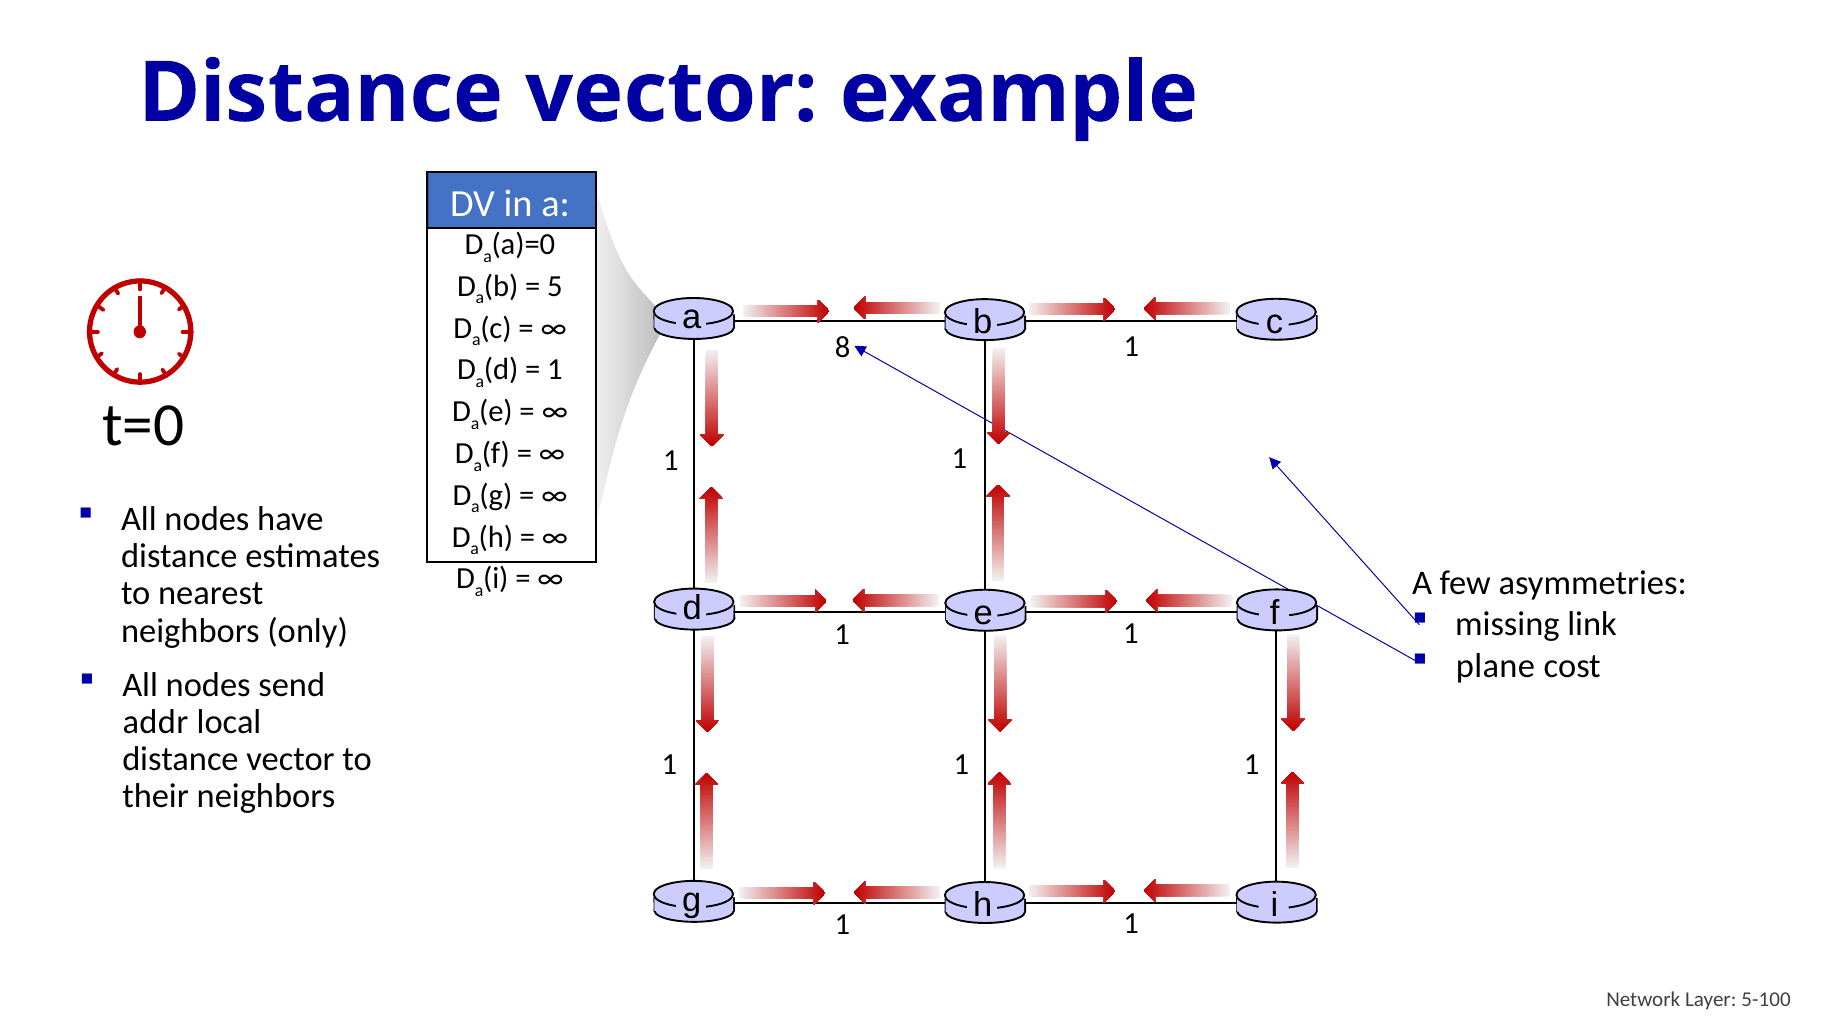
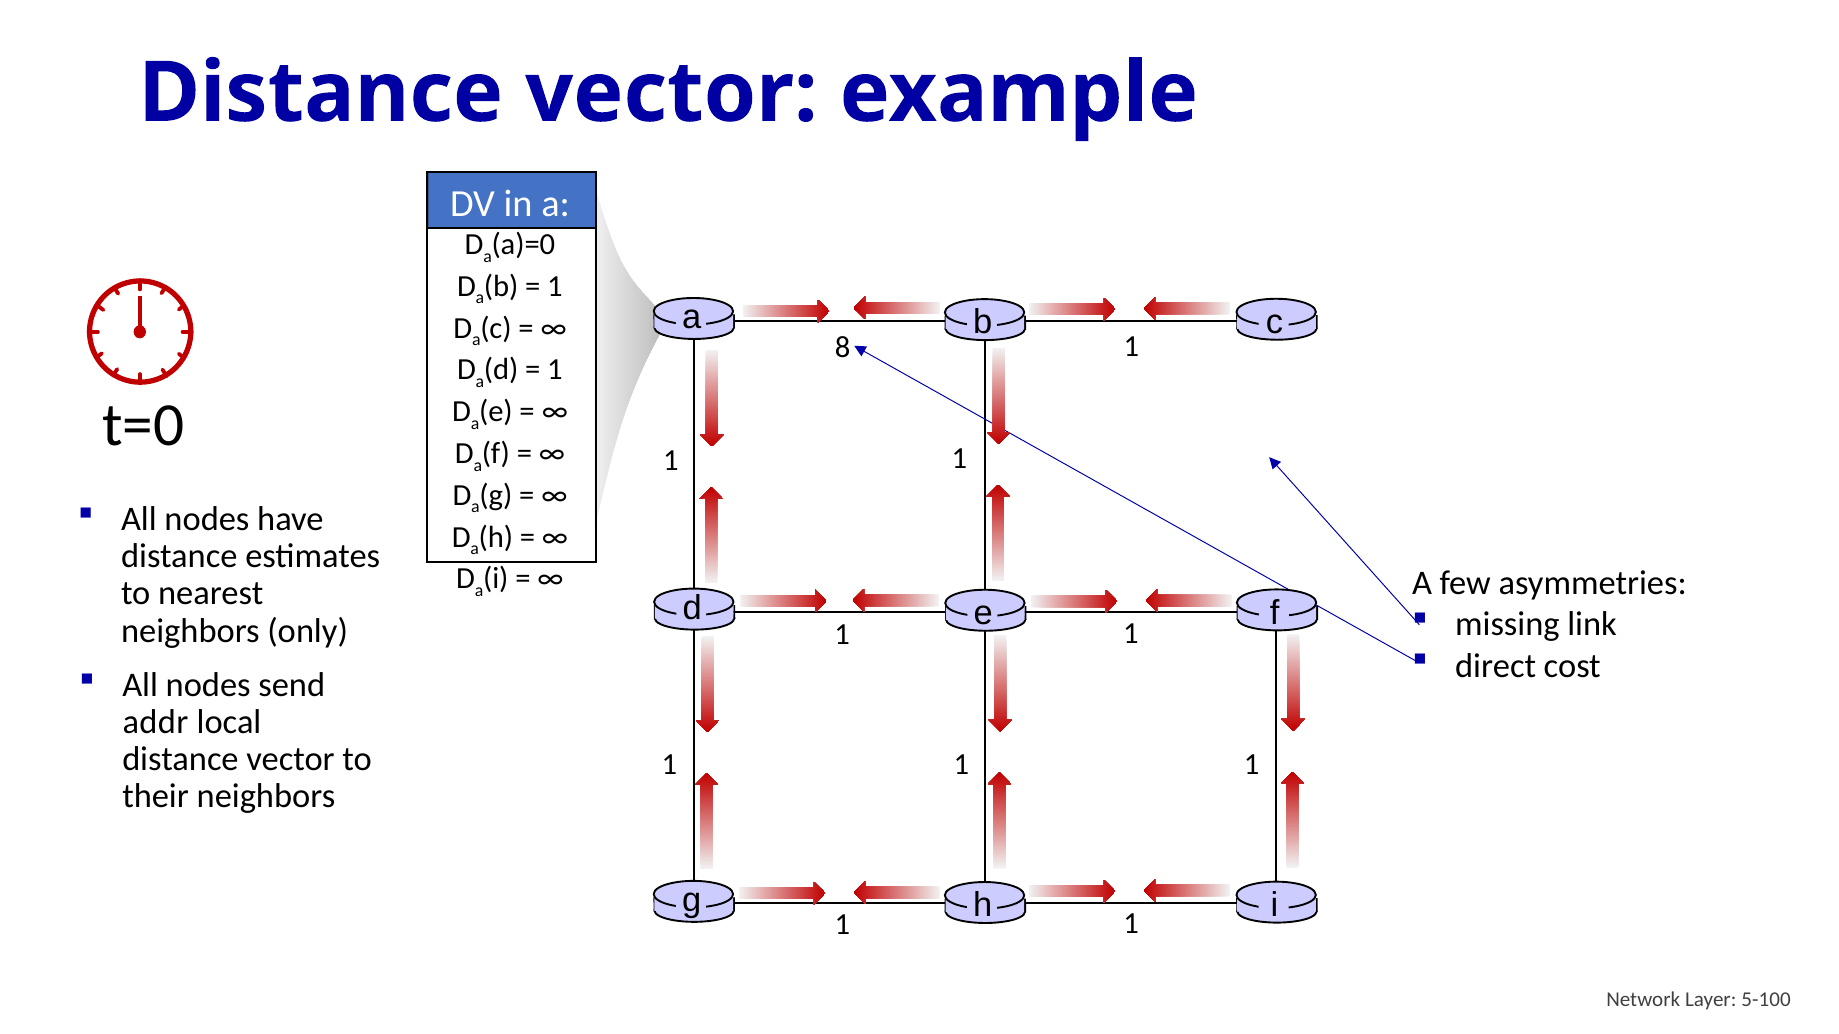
5: 5 -> 1 (555, 286)
plane: plane -> direct (1496, 666)
